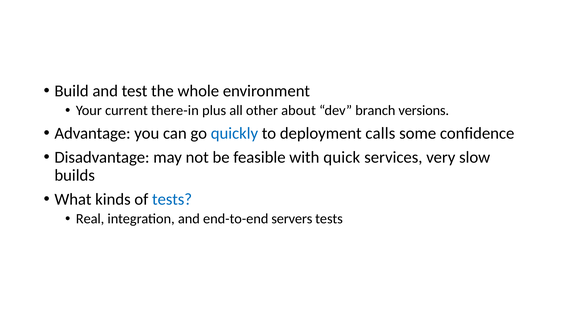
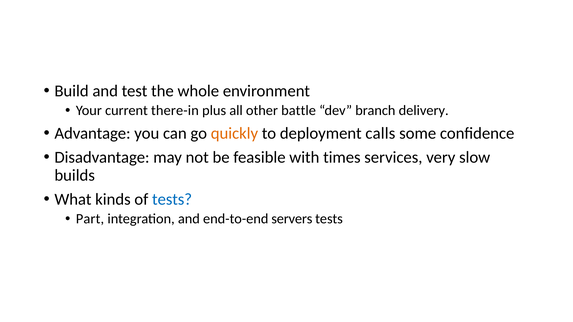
about: about -> battle (299, 111)
versions: versions -> delivery (424, 111)
quickly colour: blue -> orange (234, 133)
quick: quick -> times (342, 157)
Real: Real -> Part (90, 219)
